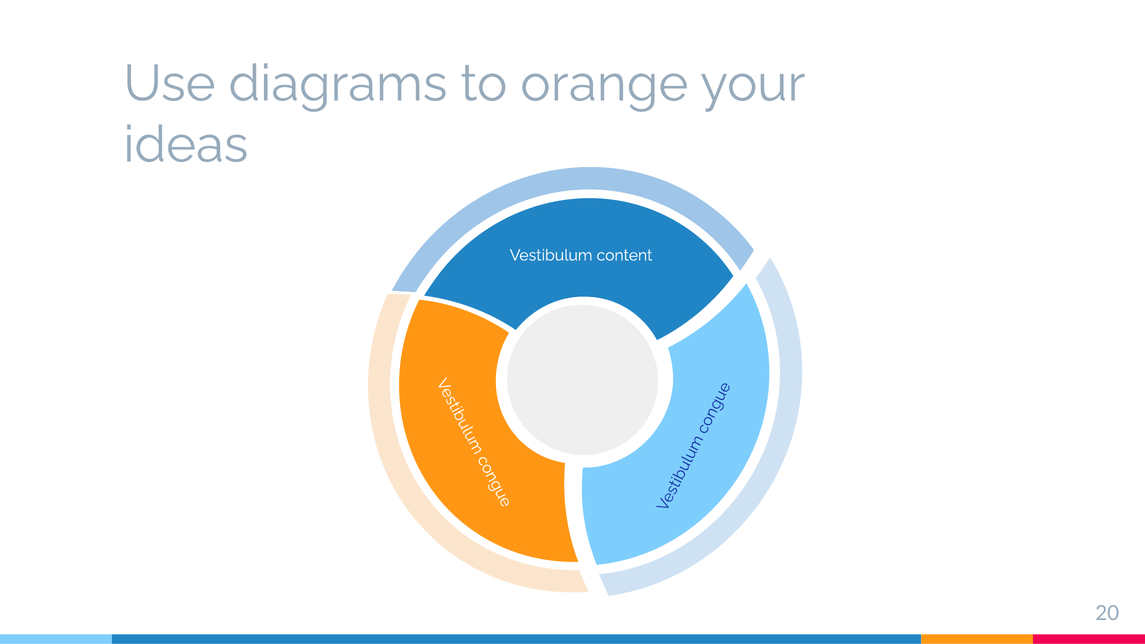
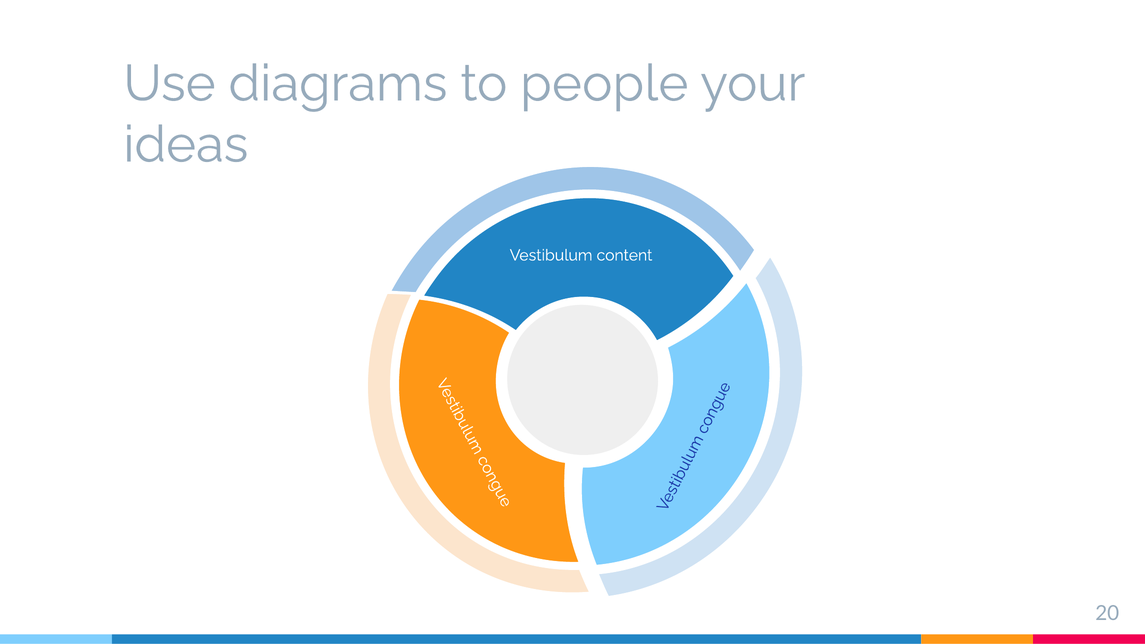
orange: orange -> people (604, 84)
